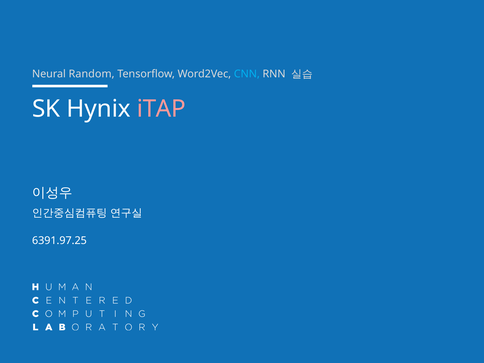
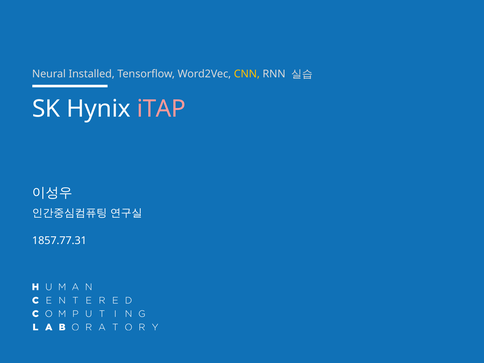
Random: Random -> Installed (92, 74)
CNN colour: light blue -> yellow (247, 74)
6391.97.25: 6391.97.25 -> 1857.77.31 (59, 240)
